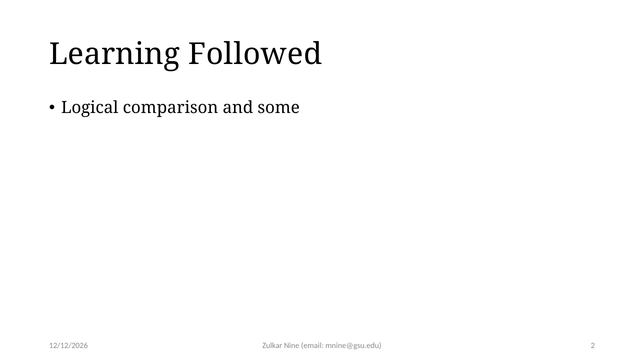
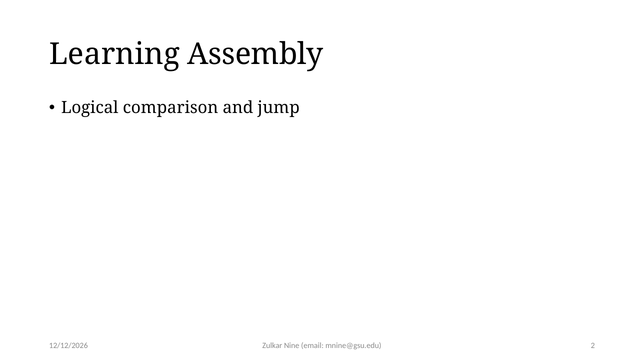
Followed: Followed -> Assembly (255, 54)
some: some -> jump (279, 108)
